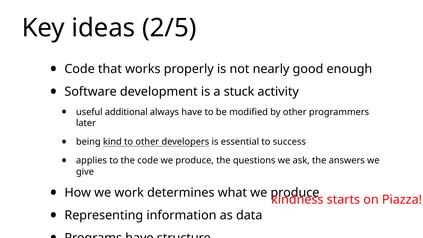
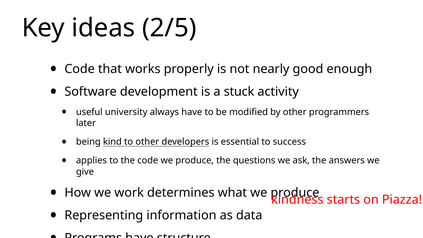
additional: additional -> university (126, 112)
